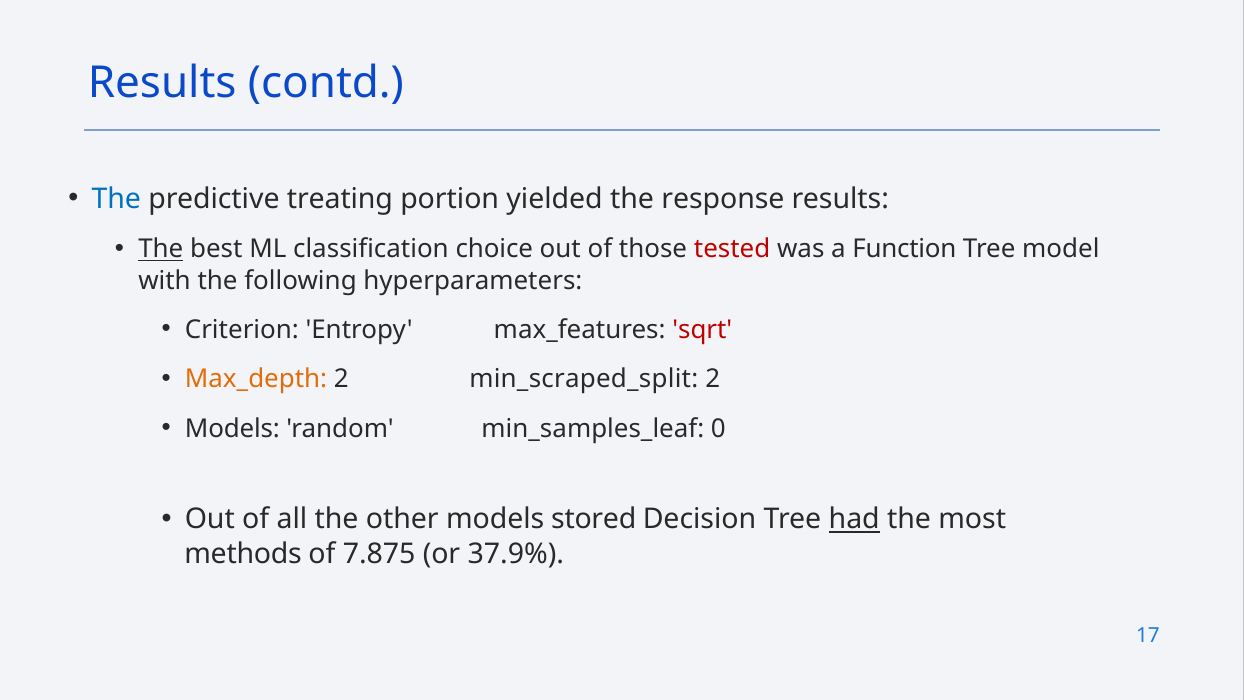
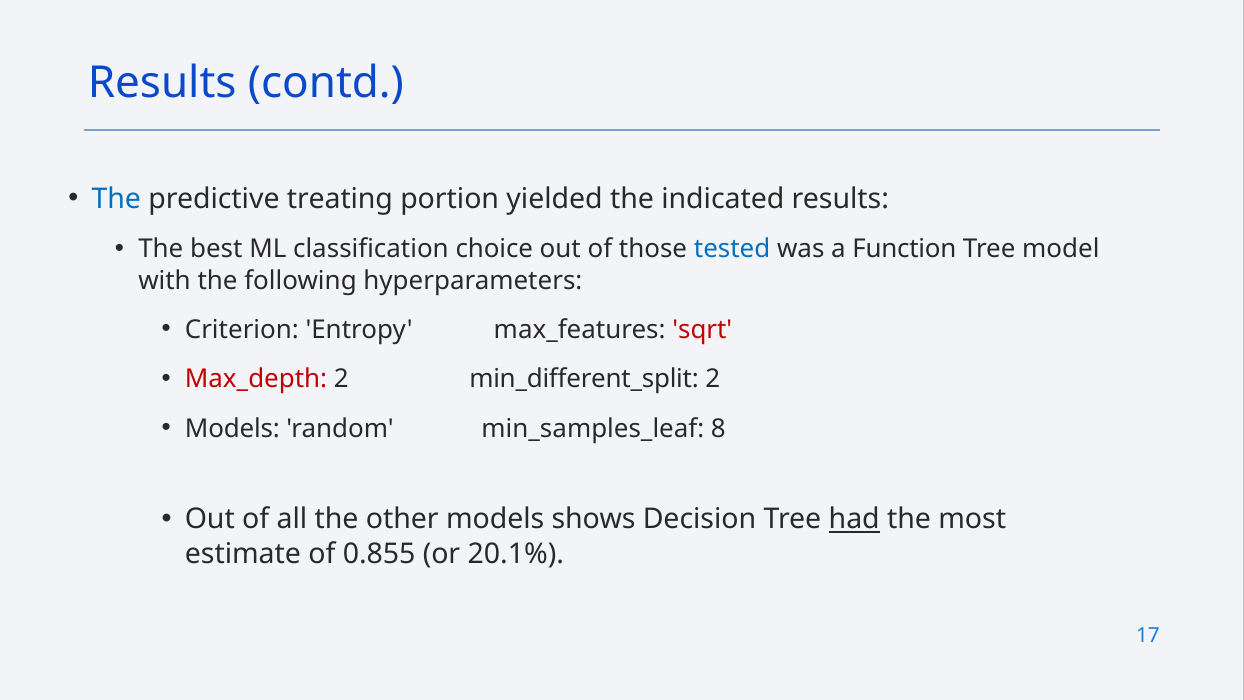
response: response -> indicated (723, 199)
The underline: present -> none (161, 249)
tested colour: red -> blue (732, 249)
Max_depth colour: orange -> red (256, 379)
min_scraped_split: min_scraped_split -> min_different_split (584, 379)
0: 0 -> 8 (718, 428)
stored: stored -> shows (594, 519)
methods: methods -> estimate (243, 553)
7.875: 7.875 -> 0.855 (379, 553)
37.9%: 37.9% -> 20.1% (516, 553)
